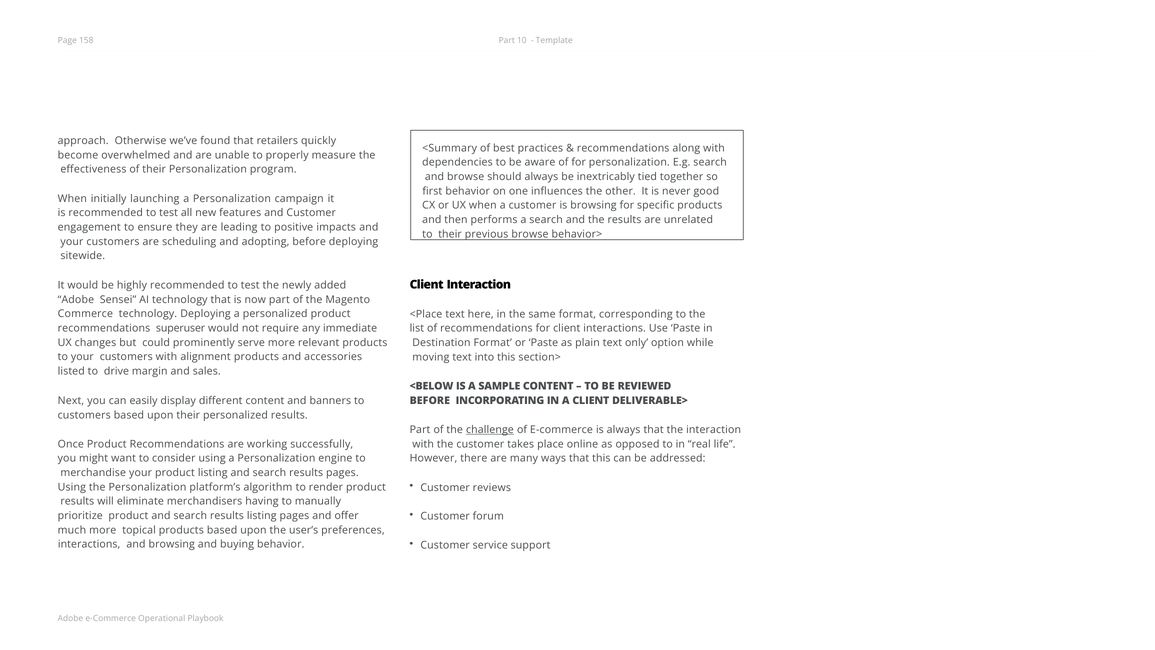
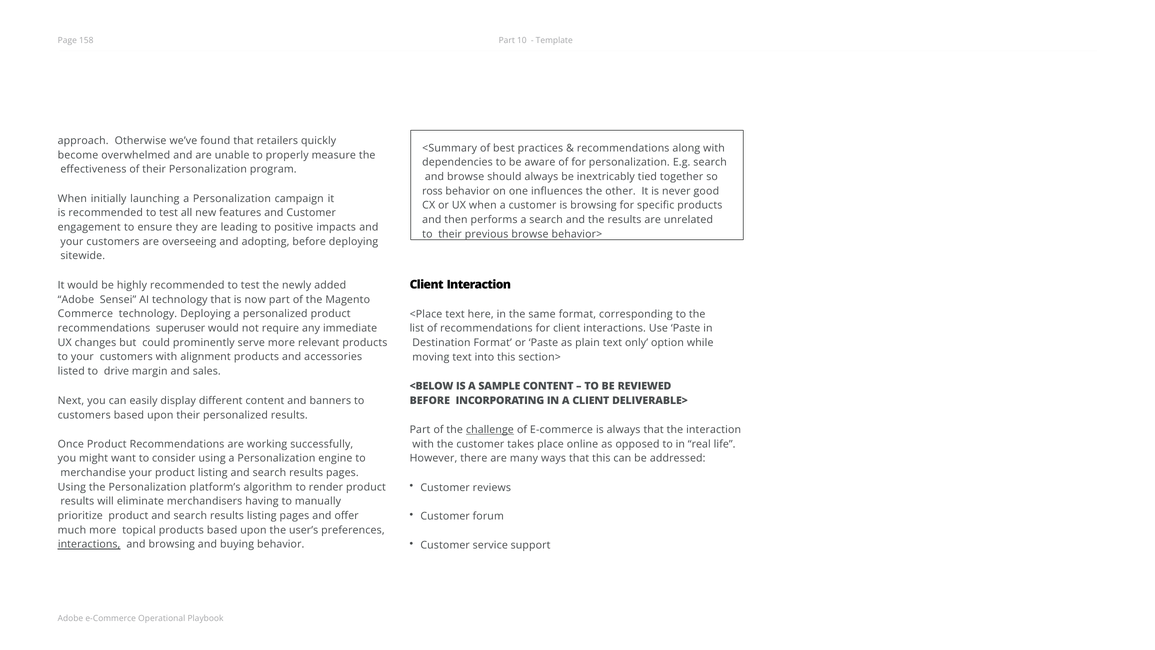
first: first -> ross (432, 191)
scheduling: scheduling -> overseeing (189, 242)
interactions underline: none -> present (89, 544)
